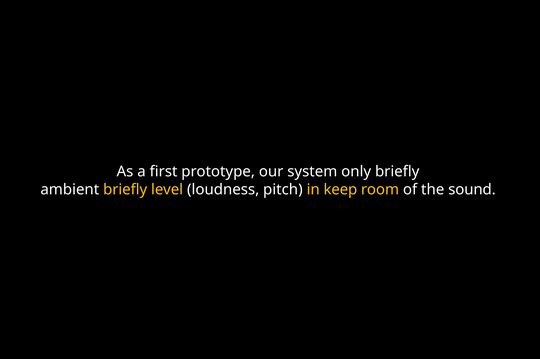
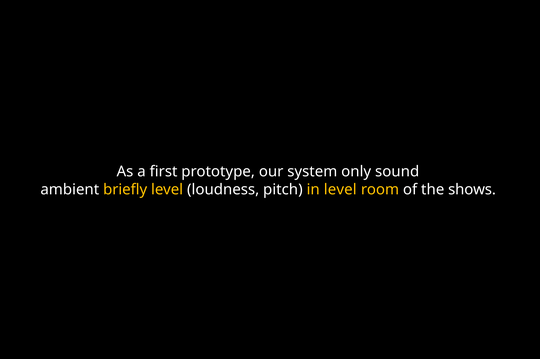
only briefly: briefly -> sound (397, 172)
in keep: keep -> level (340, 190)
sound: sound -> shows (472, 190)
